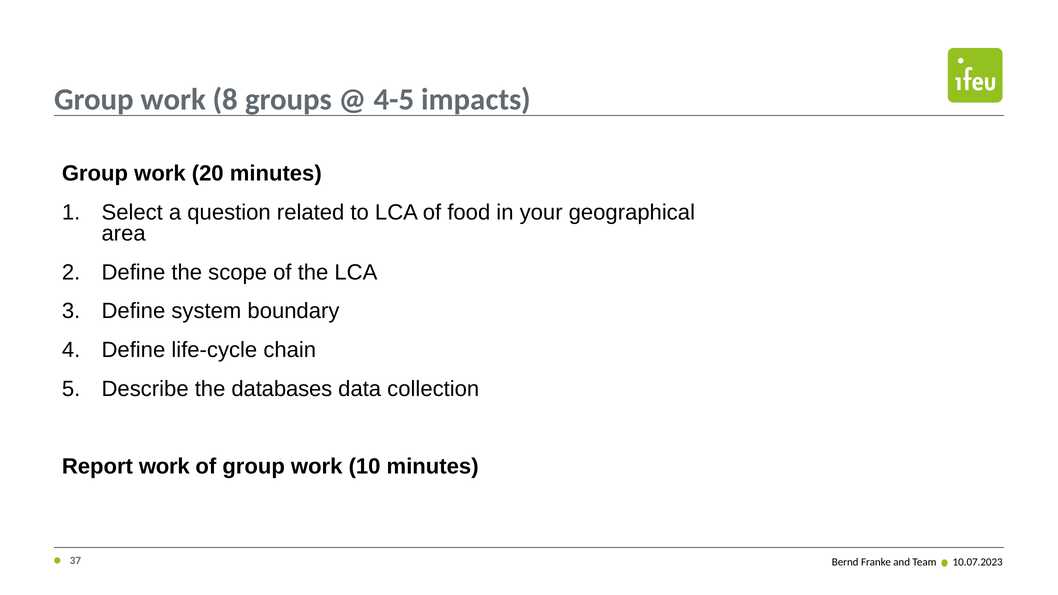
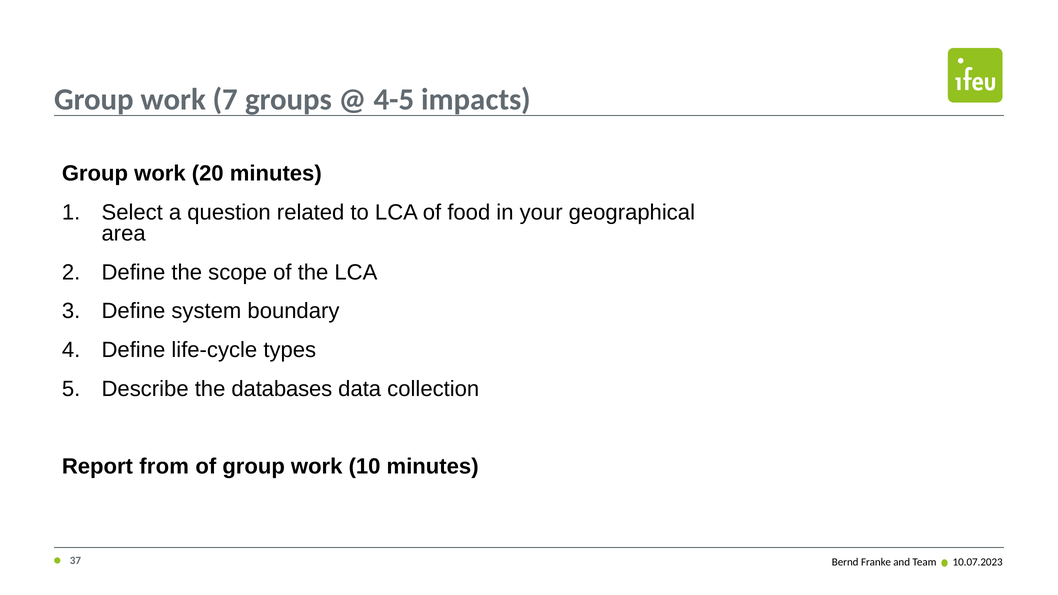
8: 8 -> 7 (225, 99)
chain: chain -> types (290, 350)
Report work: work -> from (164, 466)
